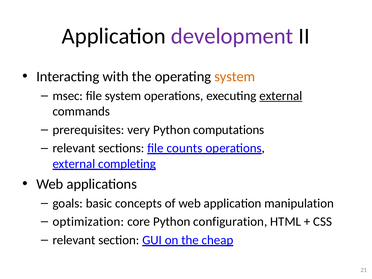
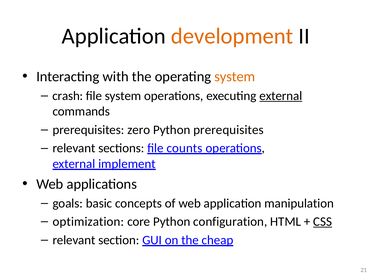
development colour: purple -> orange (232, 36)
msec: msec -> crash (68, 96)
very: very -> zero (139, 130)
Python computations: computations -> prerequisites (229, 130)
completing: completing -> implement (127, 164)
CSS underline: none -> present (323, 222)
